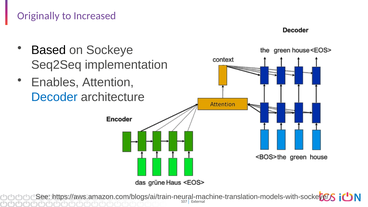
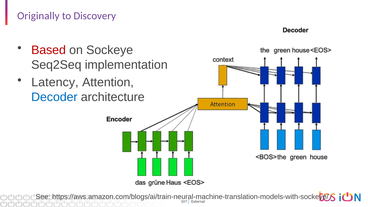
Increased: Increased -> Discovery (95, 16)
Based colour: black -> red (49, 50)
Enables: Enables -> Latency (55, 82)
